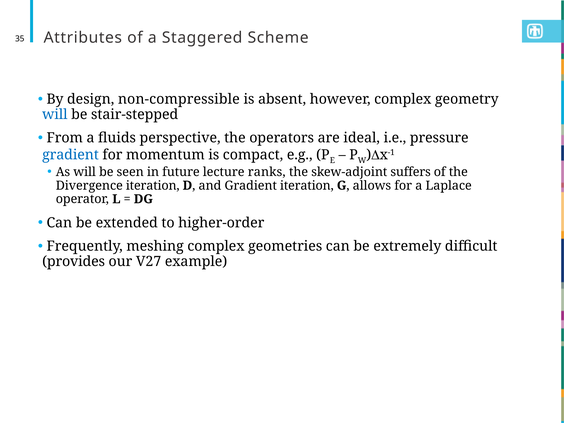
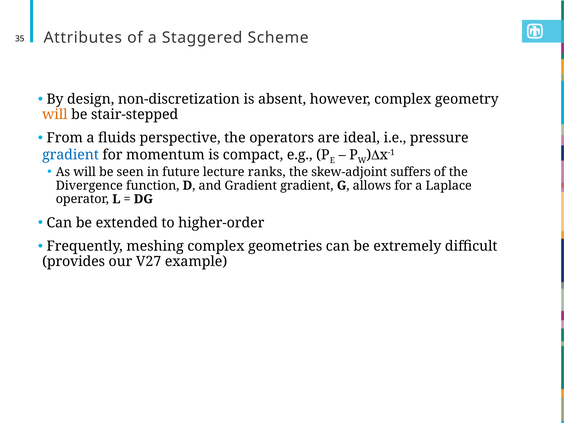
non-compressible: non-compressible -> non-discretization (179, 99)
will colour: blue -> orange (55, 115)
Divergence iteration: iteration -> function (153, 186)
Gradient iteration: iteration -> gradient (307, 186)
